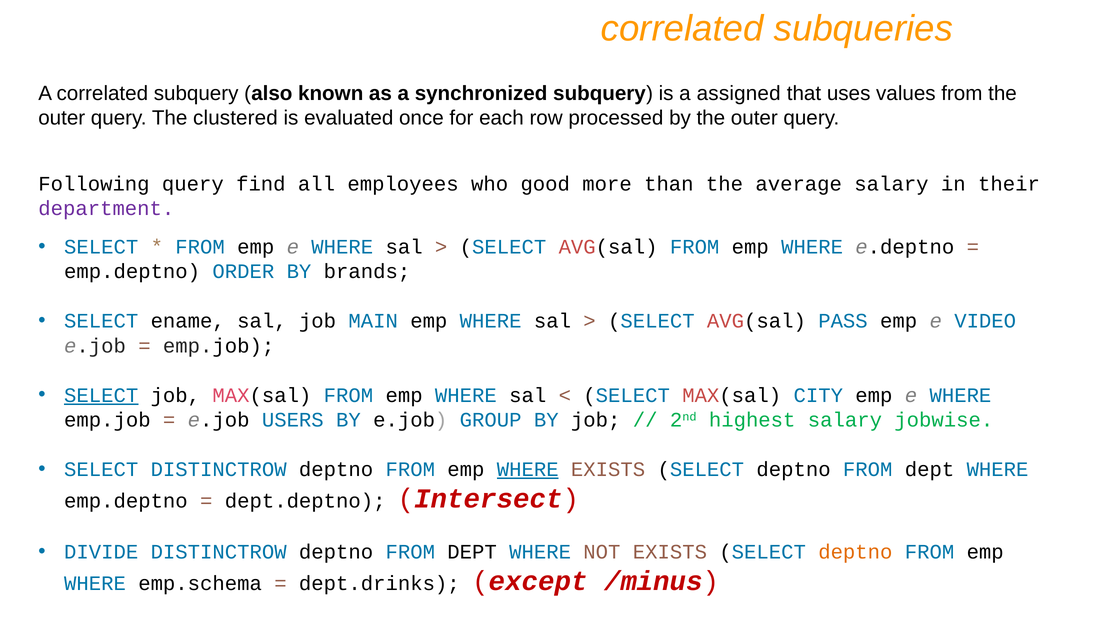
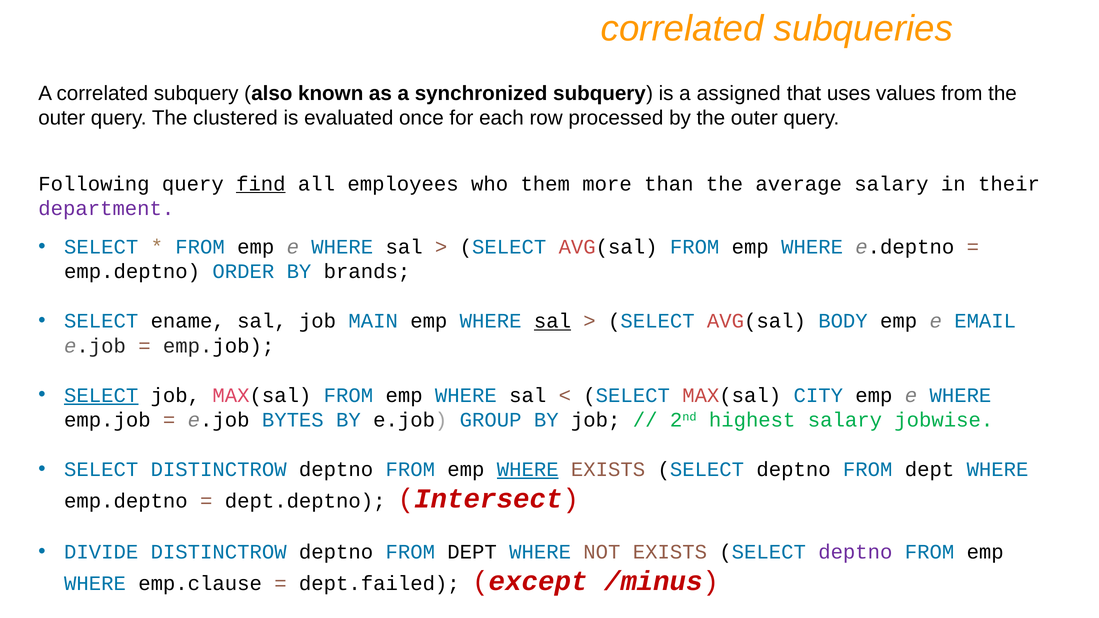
find underline: none -> present (261, 184)
good: good -> them (545, 184)
sal underline: none -> present (552, 321)
PASS: PASS -> BODY (843, 321)
VIDEO: VIDEO -> EMAIL (985, 321)
USERS: USERS -> BYTES (293, 420)
deptno colour: orange -> purple (855, 552)
emp.schema: emp.schema -> emp.clause (200, 584)
dept.drinks: dept.drinks -> dept.failed (379, 584)
